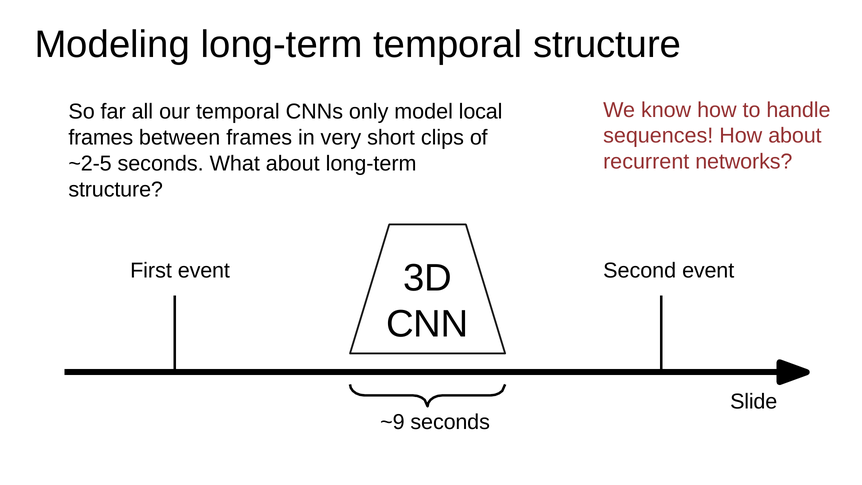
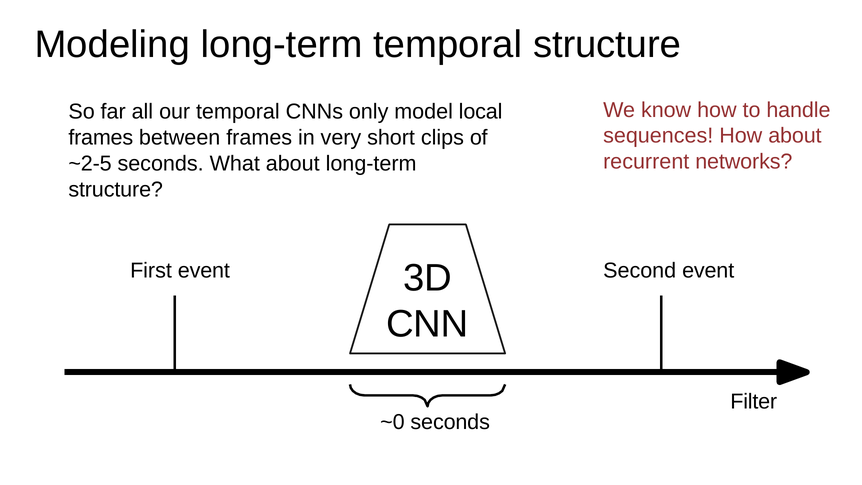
Slide: Slide -> Filter (754, 401)
~9: ~9 -> ~0 (392, 422)
